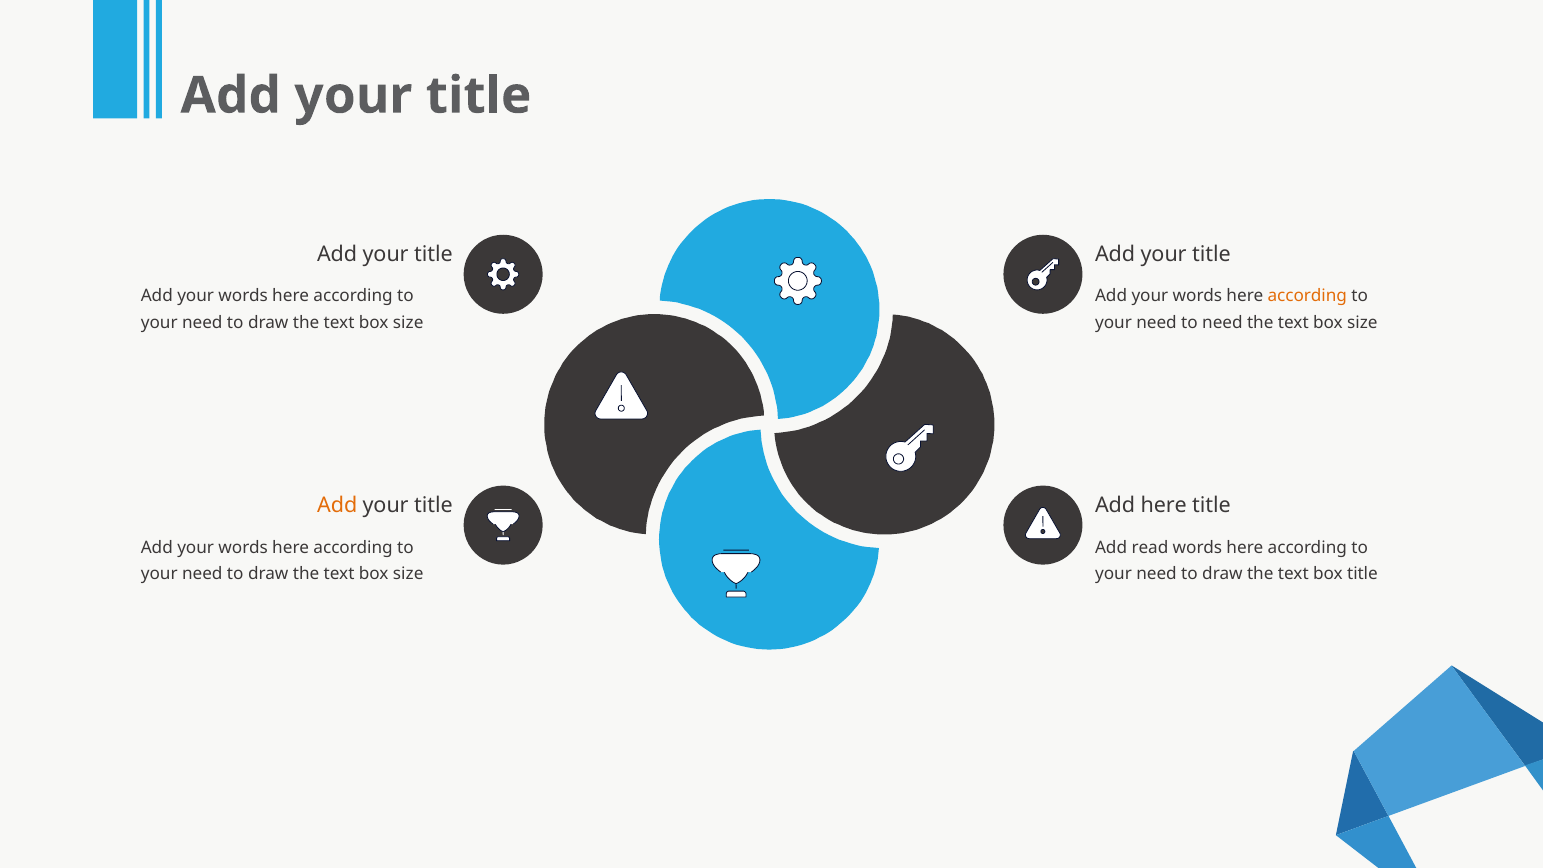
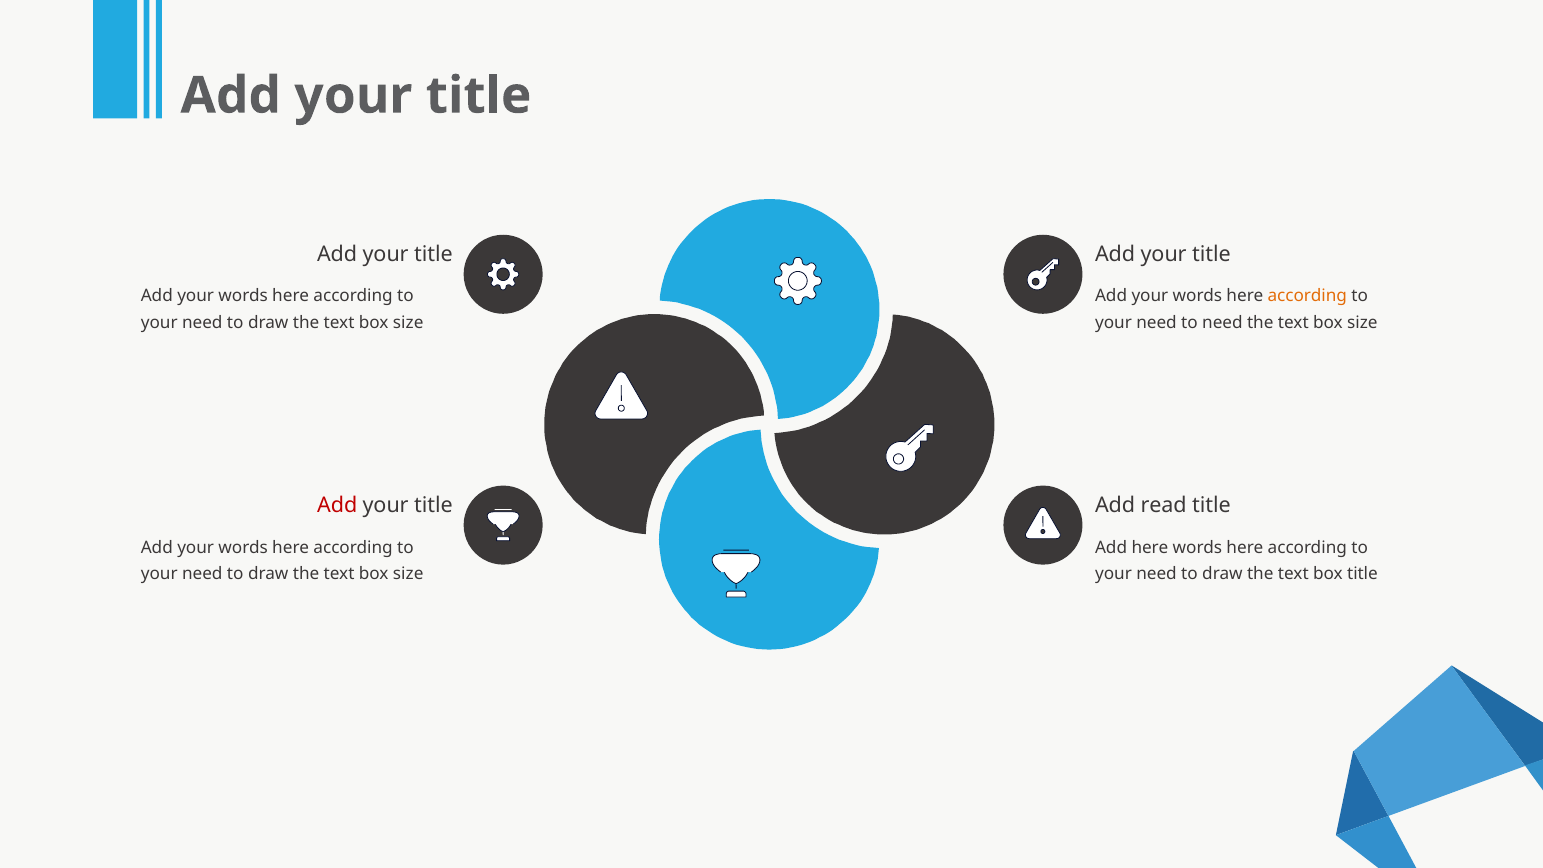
Add colour: orange -> red (337, 506)
Add here: here -> read (1164, 506)
Add read: read -> here (1150, 547)
